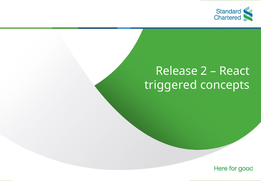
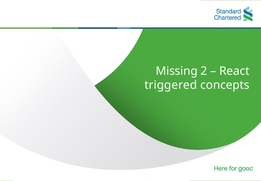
Release: Release -> Missing (177, 71)
